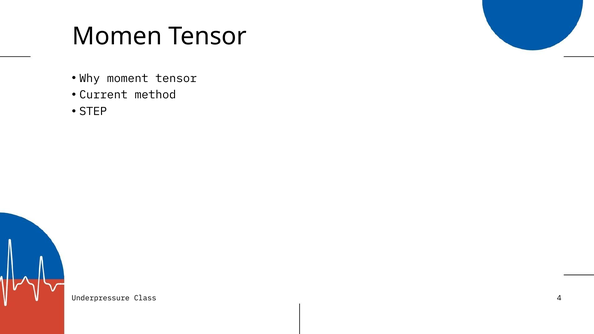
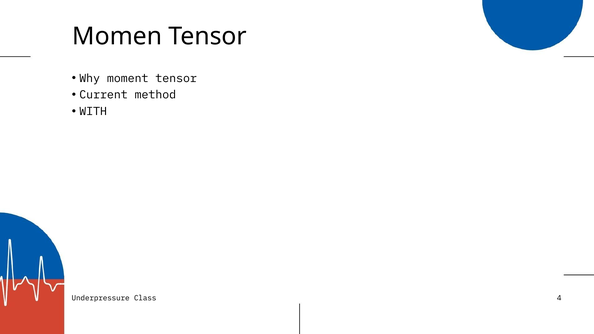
STEP: STEP -> WITH (93, 111)
